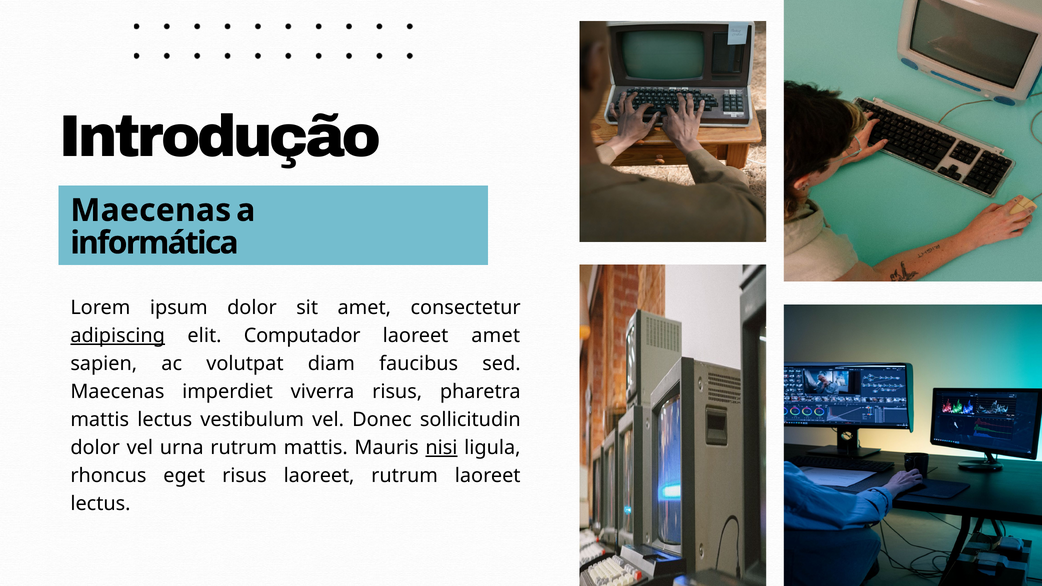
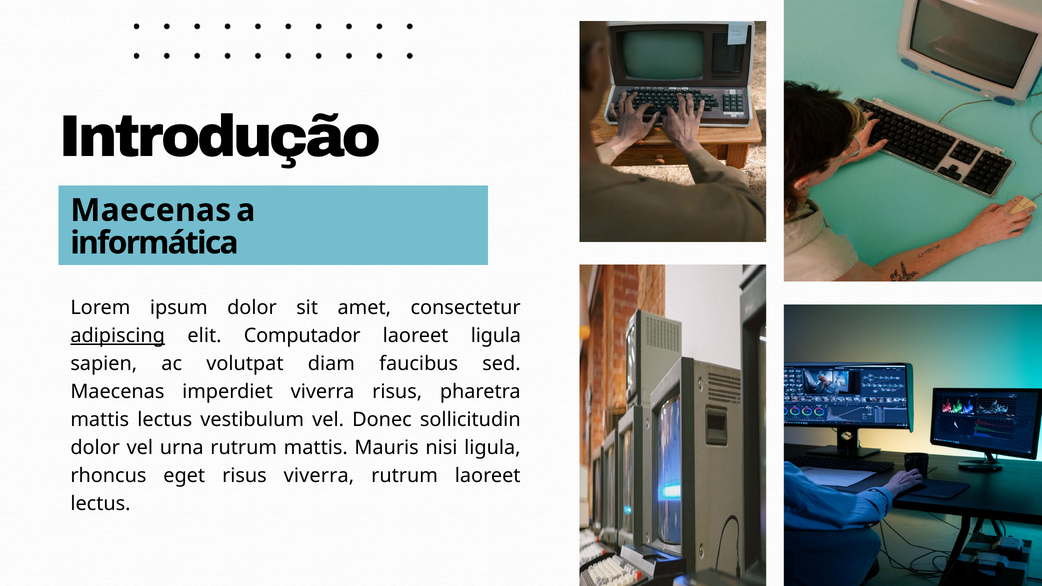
laoreet amet: amet -> ligula (496, 336)
nisi underline: present -> none (441, 448)
risus laoreet: laoreet -> viverra (319, 476)
